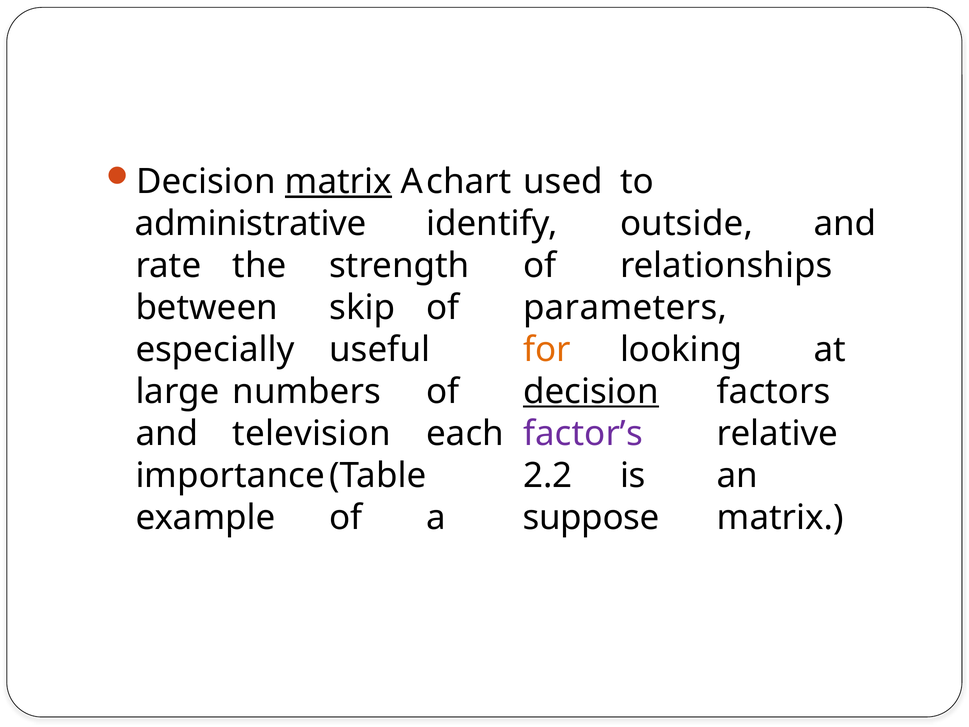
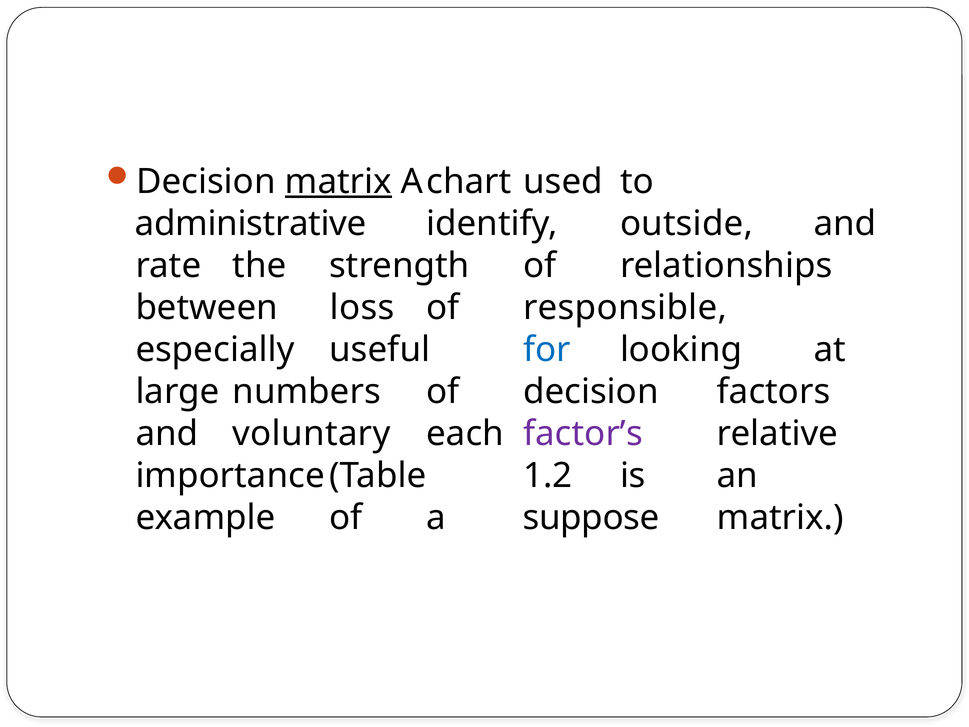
skip: skip -> loss (362, 308)
parameters: parameters -> responsible (625, 308)
for colour: orange -> blue (547, 350)
decision underline: present -> none (591, 391)
television: television -> voluntary (311, 433)
2.2: 2.2 -> 1.2 (548, 475)
